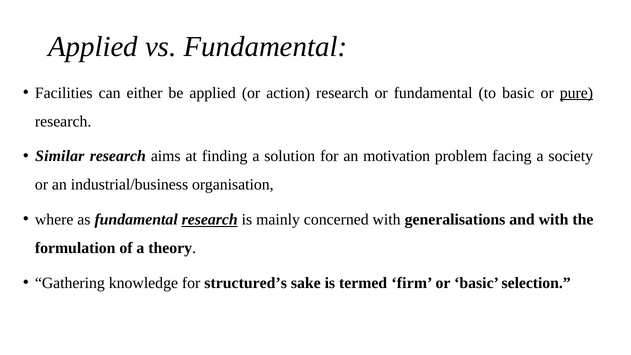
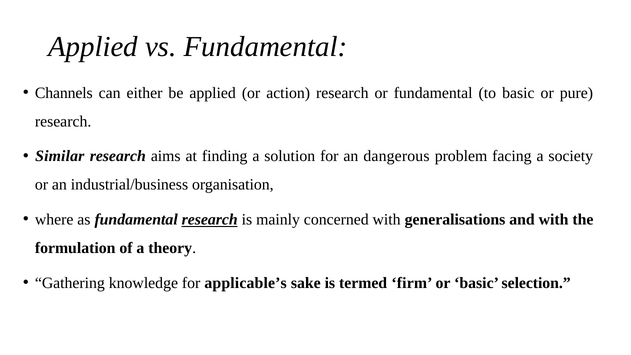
Facilities: Facilities -> Channels (64, 93)
pure underline: present -> none (576, 93)
motivation: motivation -> dangerous (396, 156)
structured’s: structured’s -> applicable’s (246, 283)
